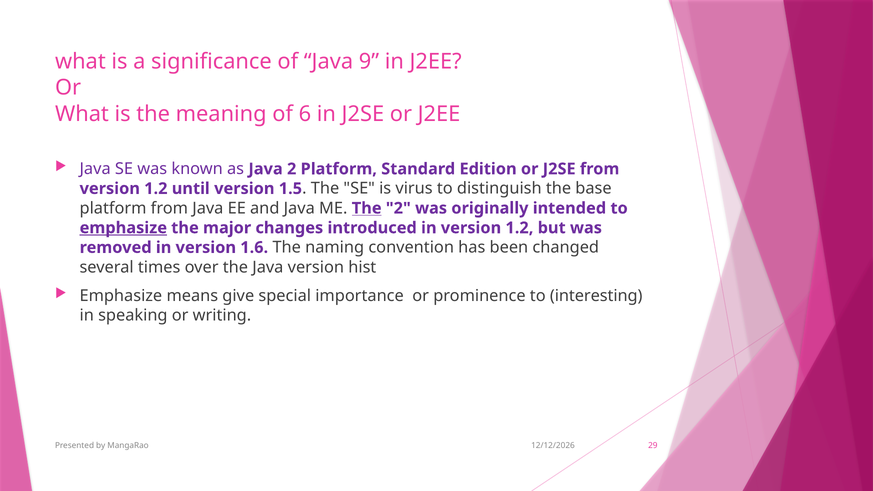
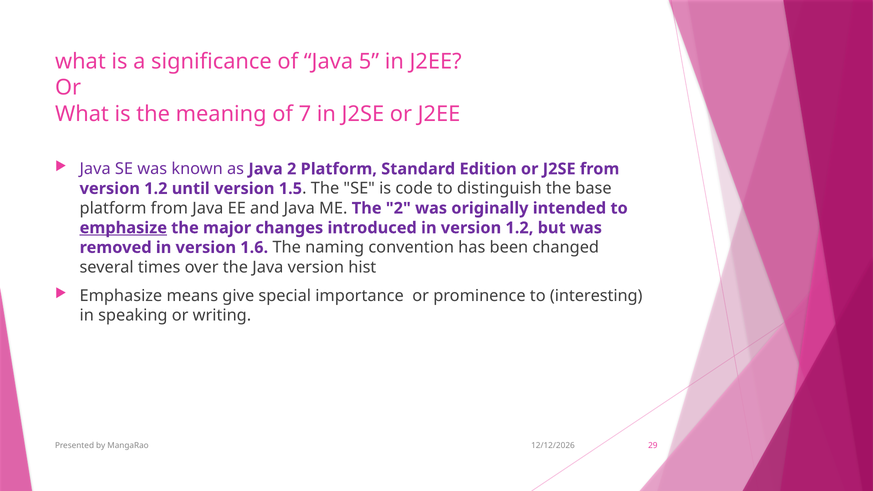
9: 9 -> 5 (369, 62)
6: 6 -> 7 (305, 114)
virus: virus -> code (414, 189)
The underline: present -> none (367, 208)
